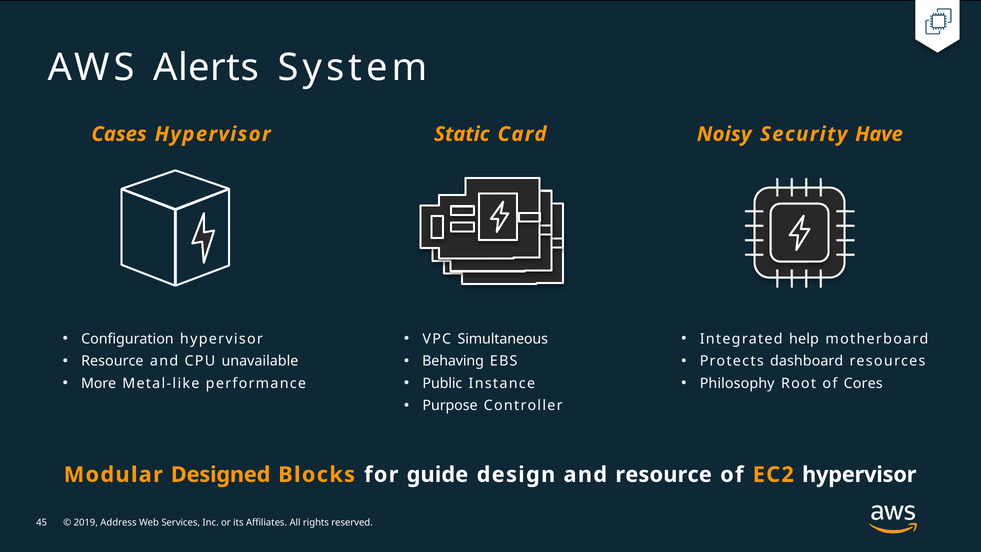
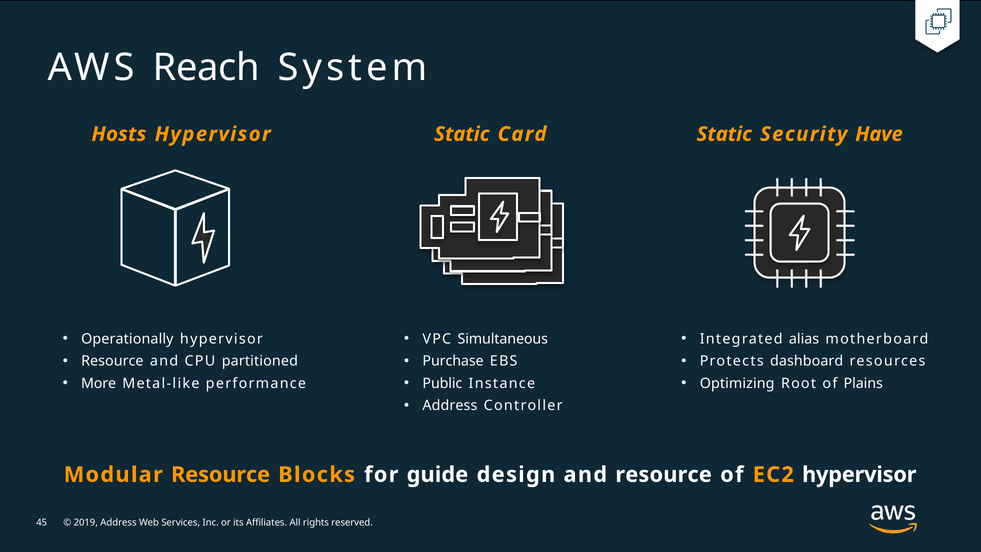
Alerts: Alerts -> Reach (206, 68)
Cases: Cases -> Hosts (119, 134)
Card Noisy: Noisy -> Static (724, 134)
Configuration: Configuration -> Operationally (127, 339)
help: help -> alias (804, 339)
unavailable: unavailable -> partitioned (260, 361)
Behaving: Behaving -> Purchase (453, 361)
Philosophy: Philosophy -> Optimizing (737, 383)
Cores: Cores -> Plains (863, 383)
Purpose: Purpose -> Address (450, 406)
Modular Designed: Designed -> Resource (221, 475)
